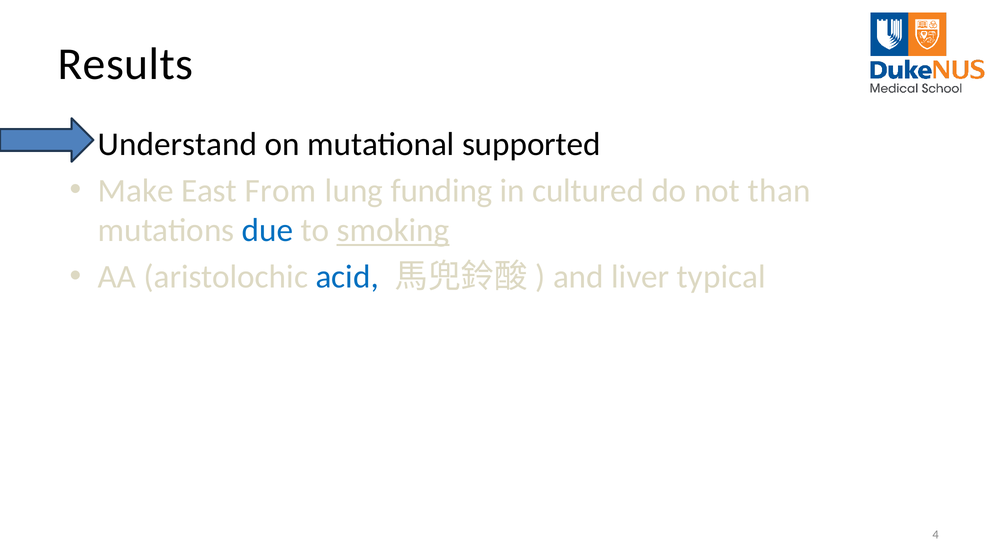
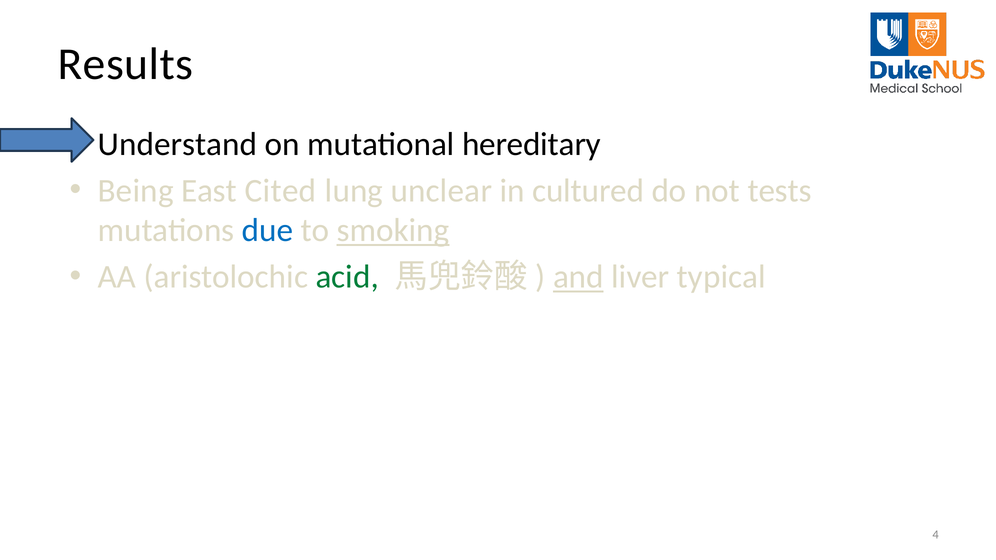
supported: supported -> hereditary (531, 144)
Make: Make -> Being (136, 191)
From: From -> Cited (281, 191)
funding: funding -> unclear (441, 191)
than: than -> tests (780, 191)
acid colour: blue -> green (347, 277)
and underline: none -> present (578, 277)
